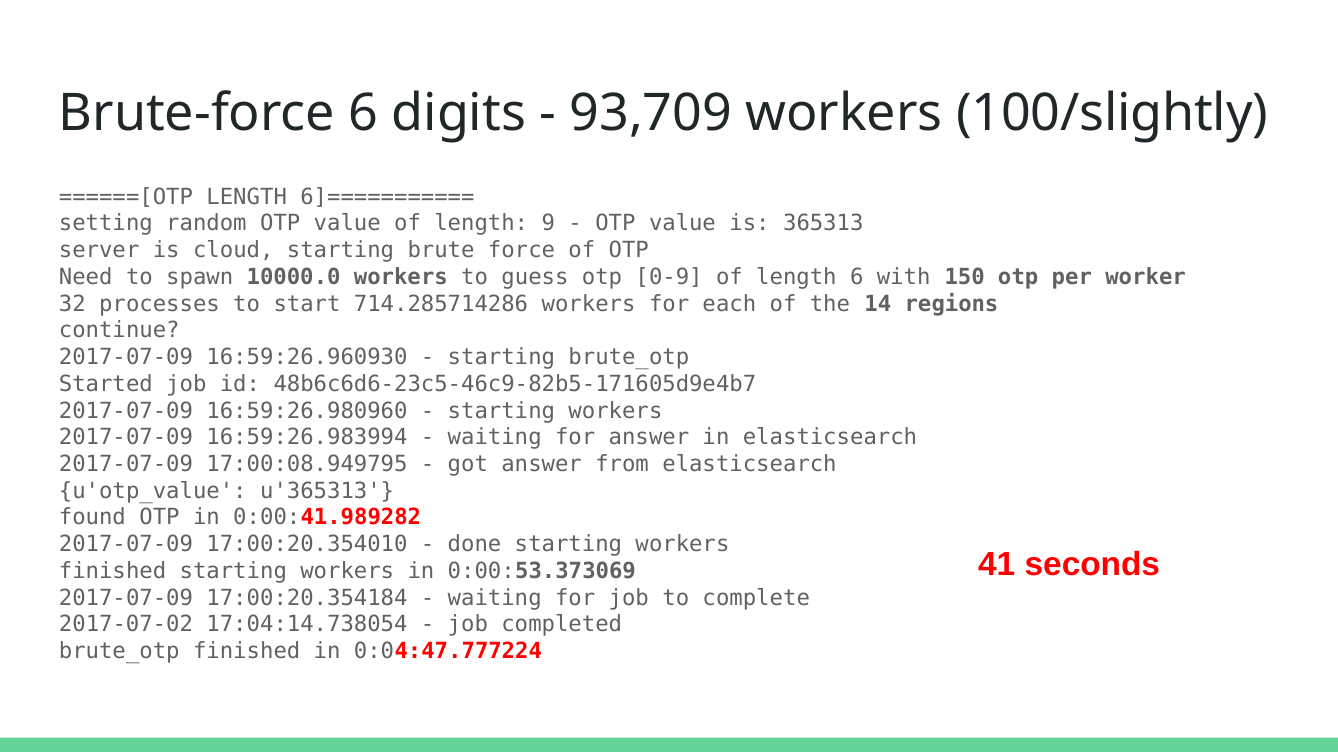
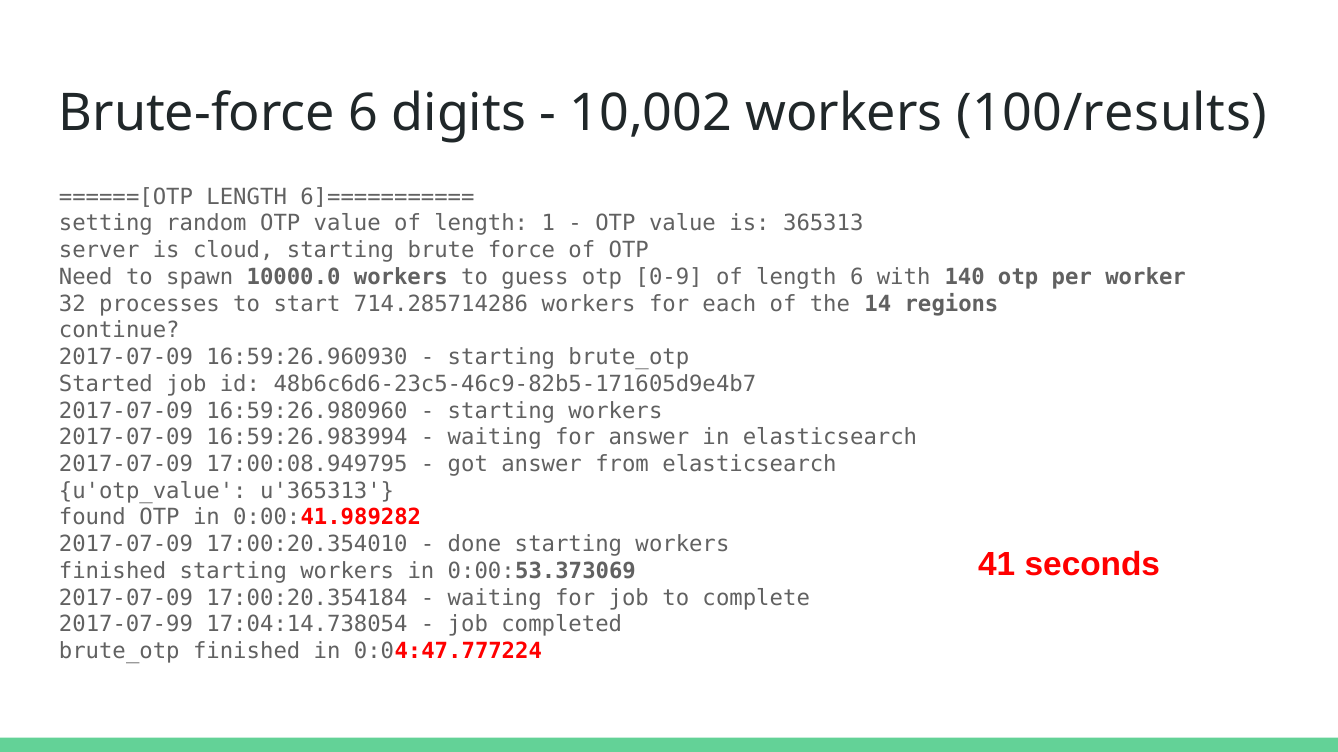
93,709: 93,709 -> 10,002 (651, 113)
100/slightly: 100/slightly -> 100/results (1112, 113)
9: 9 -> 1 (548, 224)
150: 150 -> 140 (965, 277)
2017-07-02: 2017-07-02 -> 2017-07-99 (126, 625)
